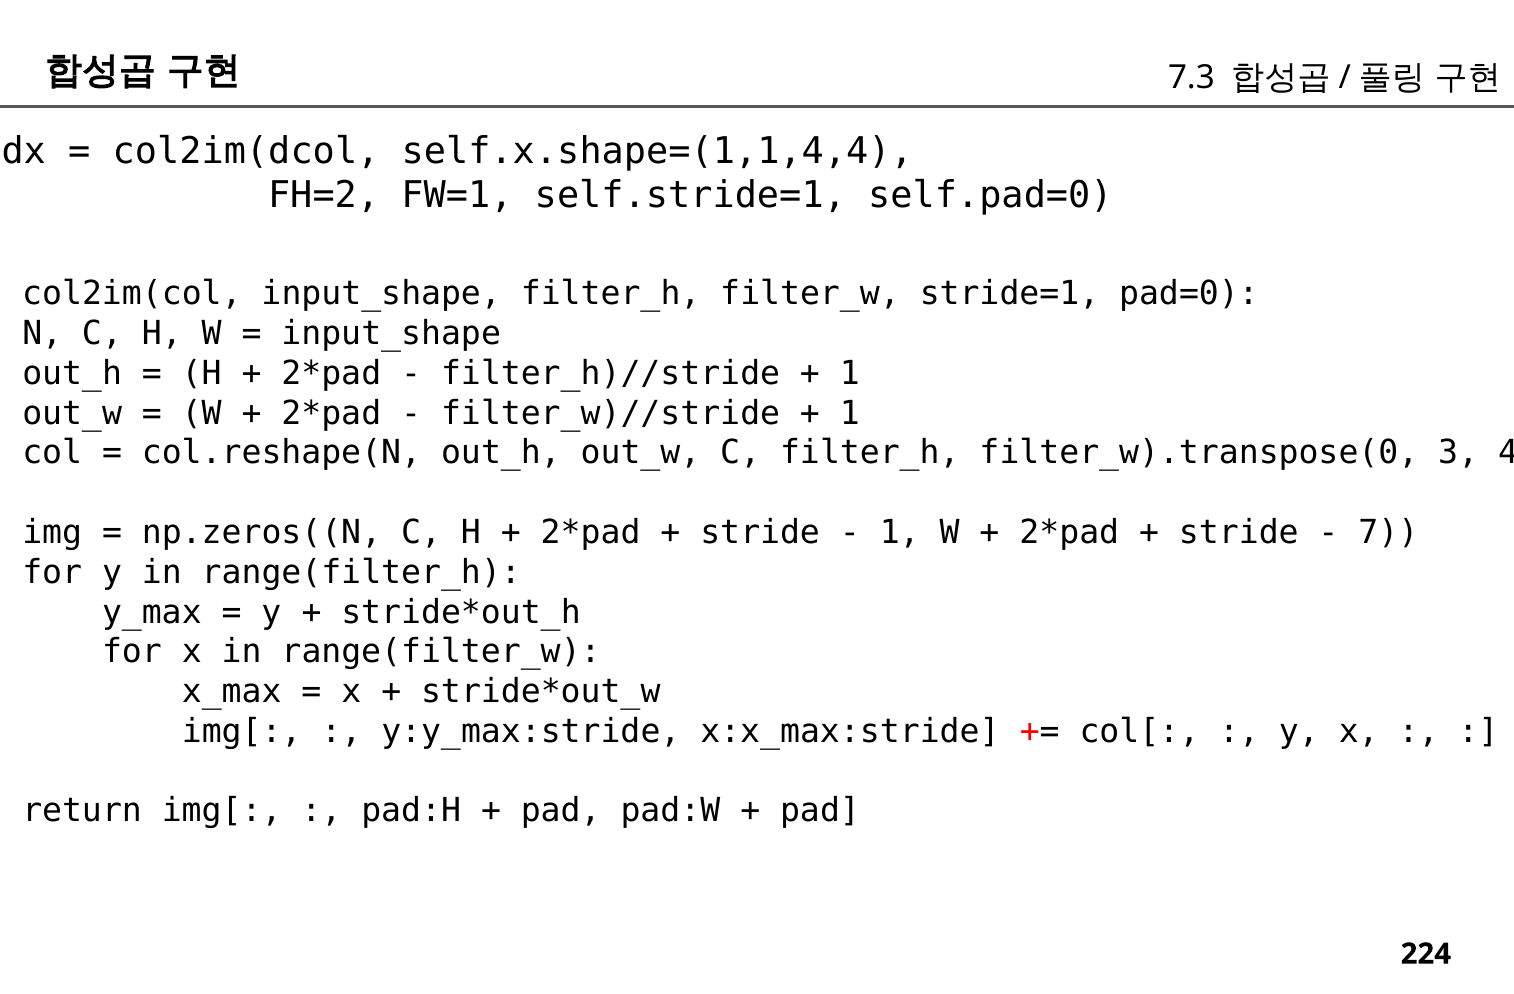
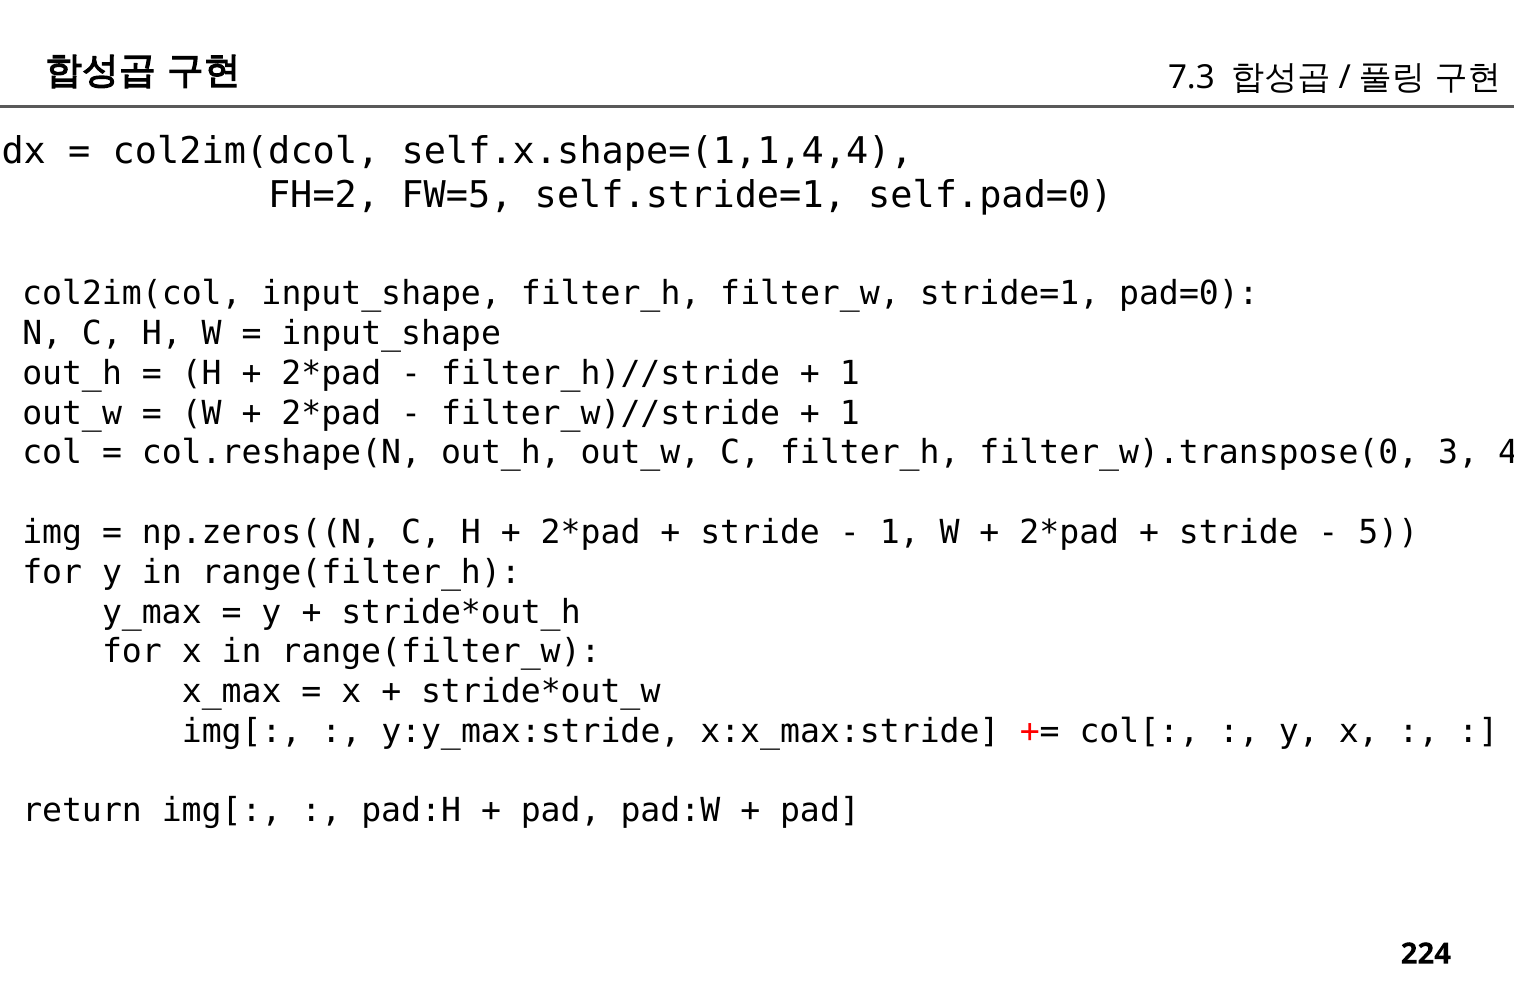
FW=1: FW=1 -> FW=5 (457, 196)
7: 7 -> 5 (1388, 533)
